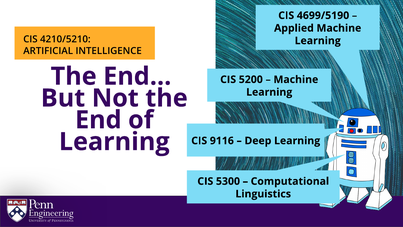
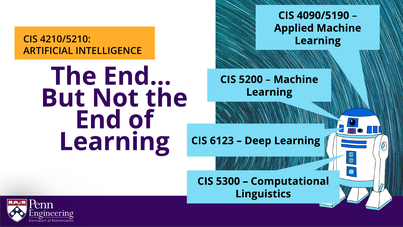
4699/5190: 4699/5190 -> 4090/5190 (323, 15)
9116: 9116 -> 6123 (222, 141)
